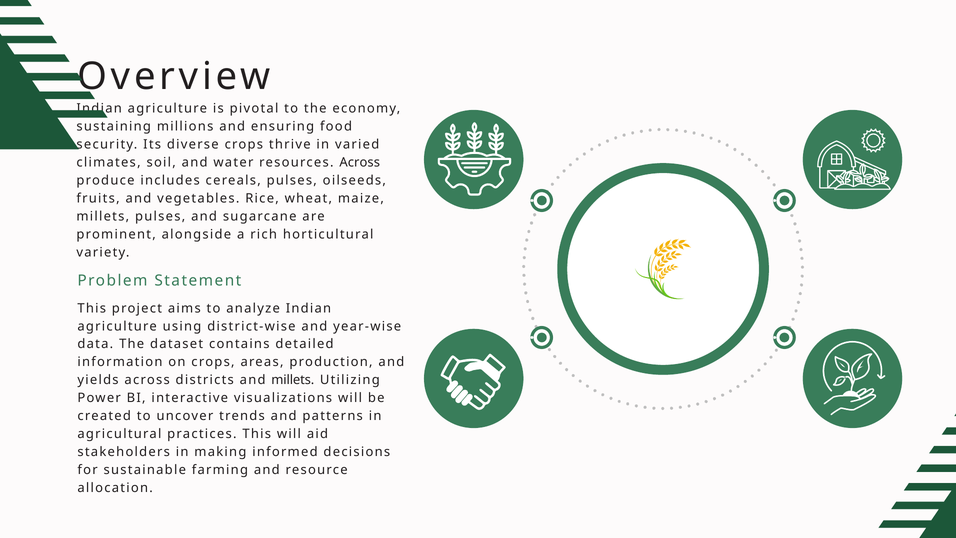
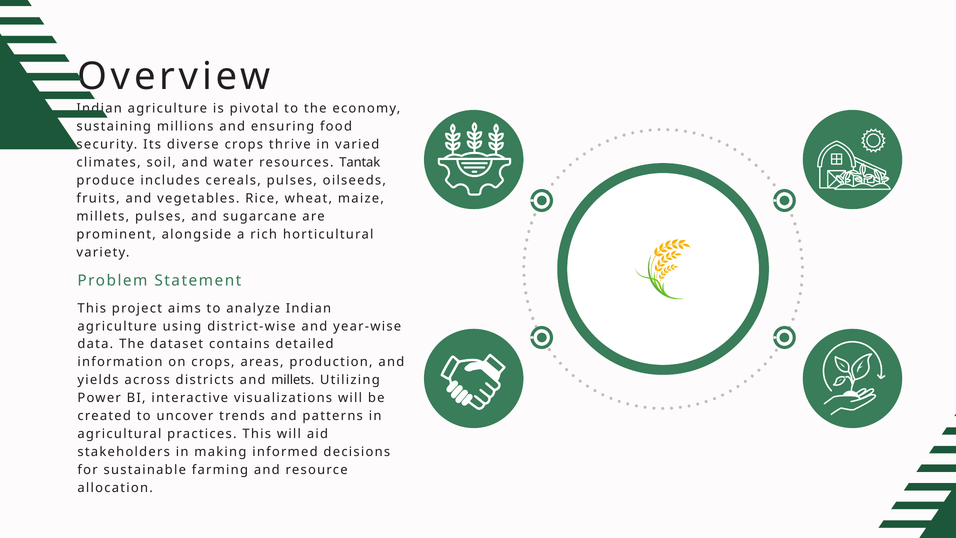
resources Across: Across -> Tantak (360, 162)
